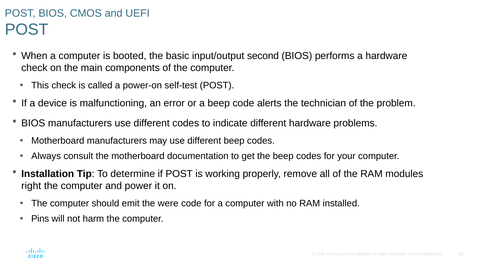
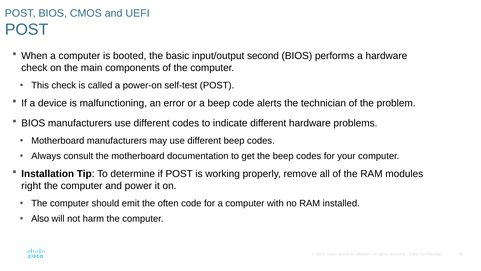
were: were -> often (168, 203)
Pins: Pins -> Also (40, 218)
